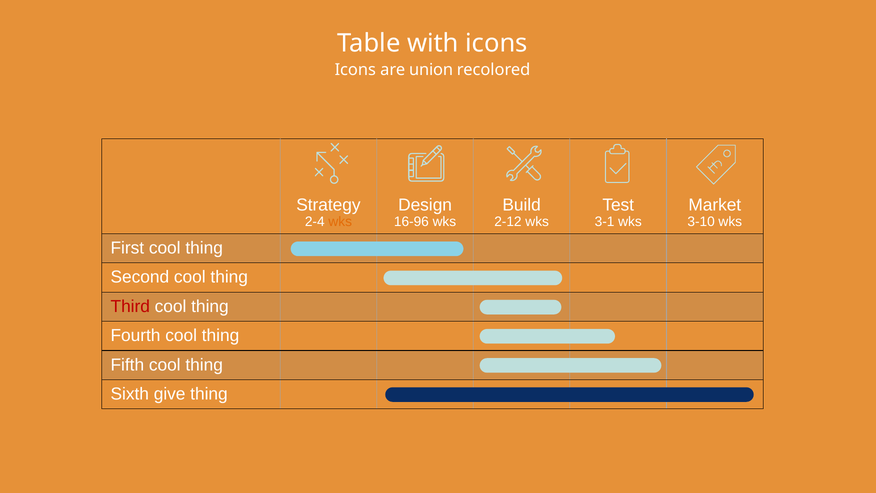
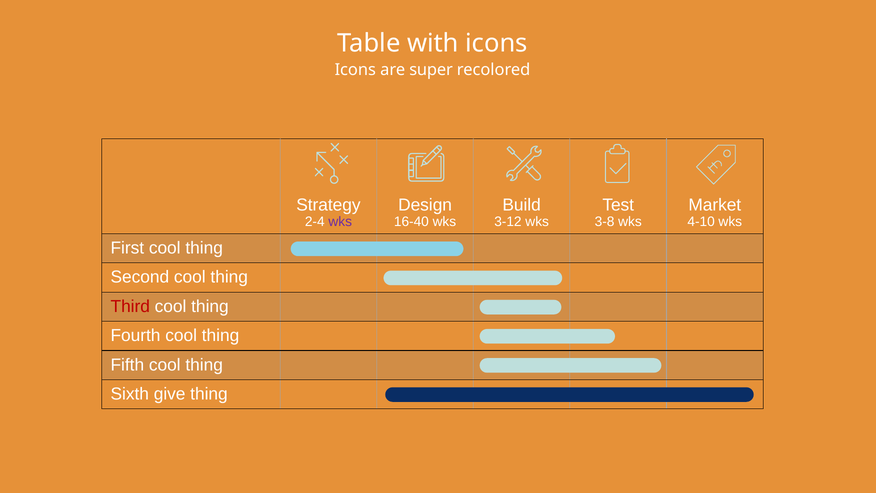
union: union -> super (431, 70)
wks colour: orange -> purple (340, 222)
16-96: 16-96 -> 16-40 (411, 222)
2-12: 2-12 -> 3-12 (508, 222)
3-1: 3-1 -> 3-8 (605, 222)
3-10: 3-10 -> 4-10 (701, 222)
